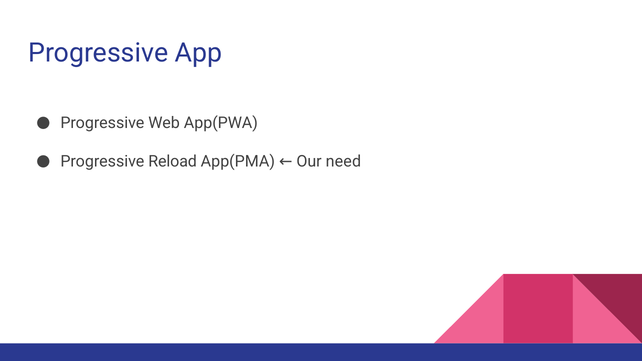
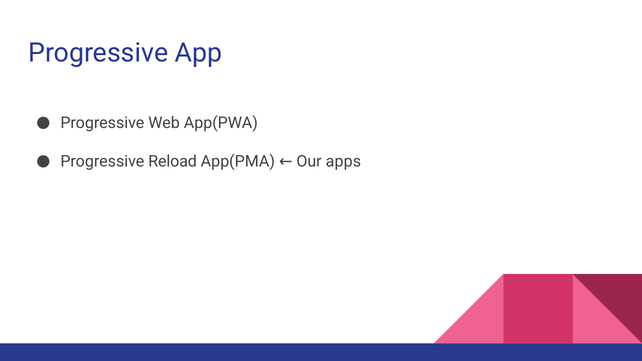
need: need -> apps (343, 161)
